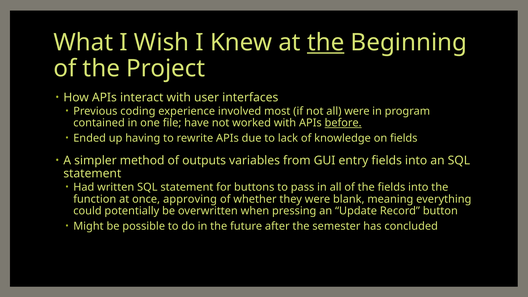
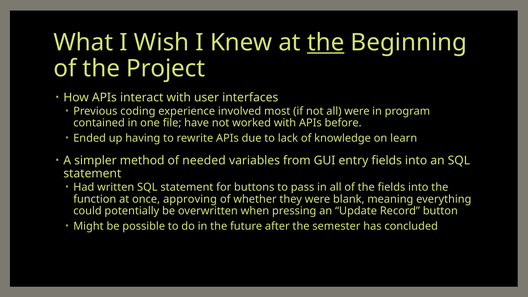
before underline: present -> none (343, 123)
on fields: fields -> learn (404, 138)
outputs: outputs -> needed (204, 161)
